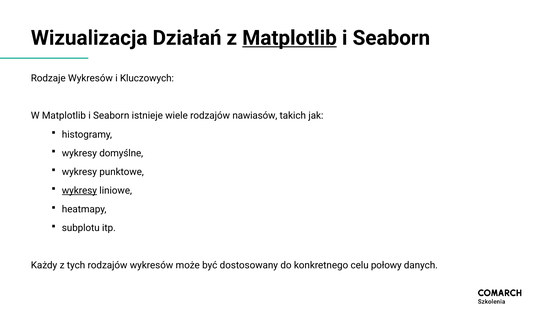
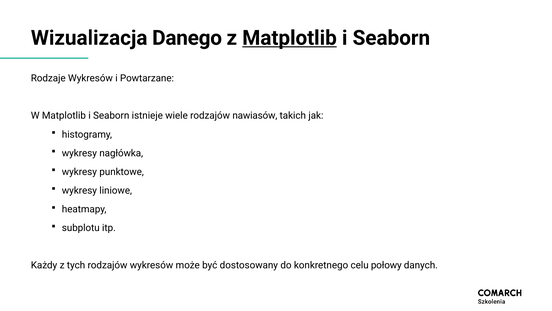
Działań: Działań -> Danego (187, 38)
Kluczowych: Kluczowych -> Powtarzane (147, 78)
domyślne: domyślne -> nagłówka (121, 153)
wykresy underline: present -> none (79, 190)
